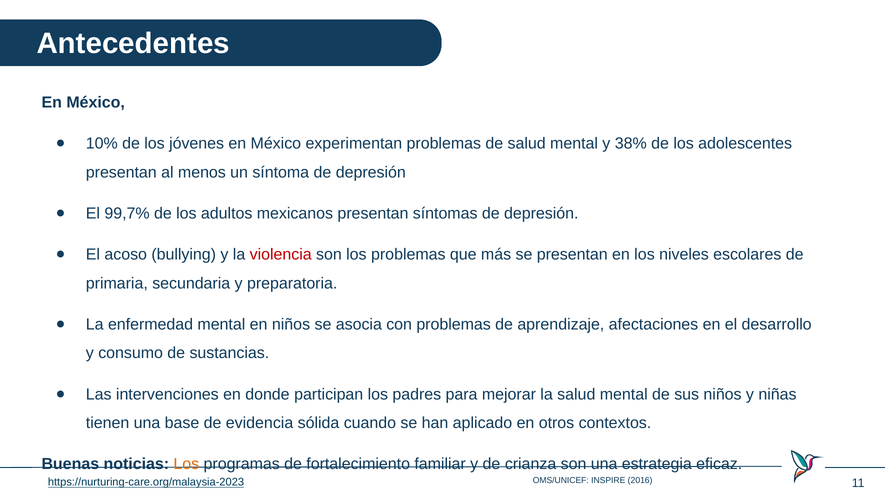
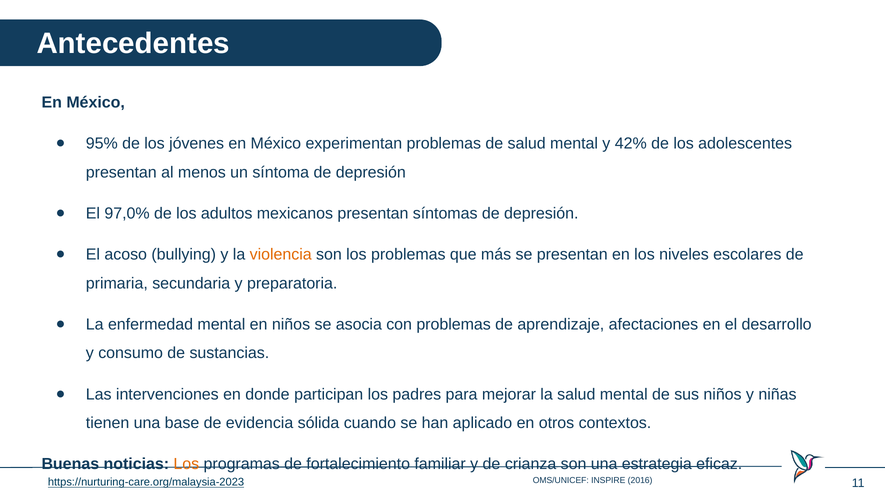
10%: 10% -> 95% (102, 143)
38%: 38% -> 42% (631, 143)
99,7%: 99,7% -> 97,0% (127, 213)
violencia colour: red -> orange (281, 254)
